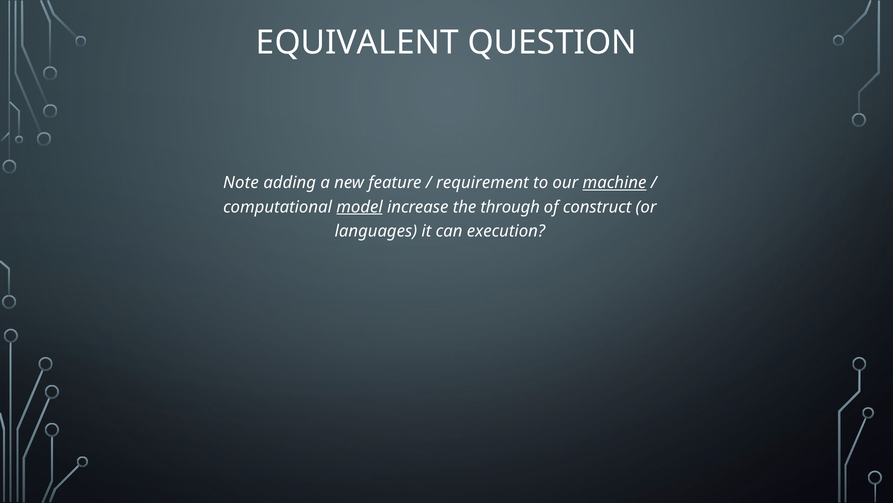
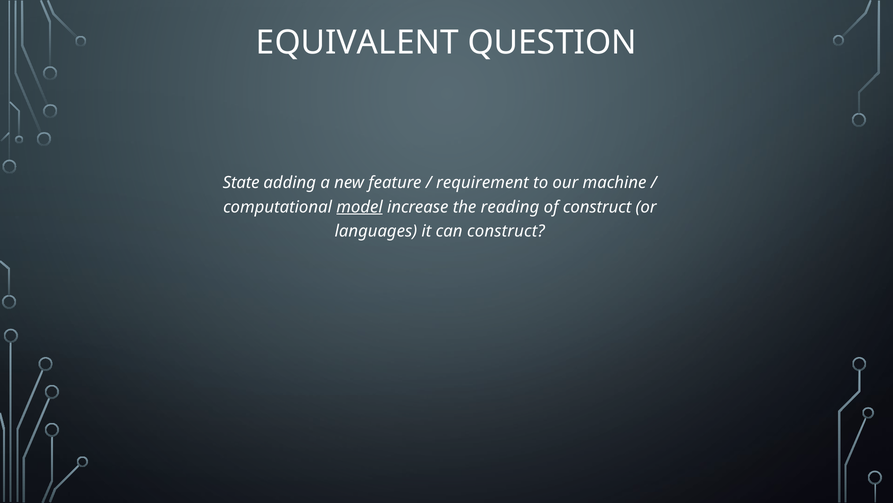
Note: Note -> State (241, 183)
machine underline: present -> none (615, 183)
through: through -> reading (510, 207)
can execution: execution -> construct (506, 231)
